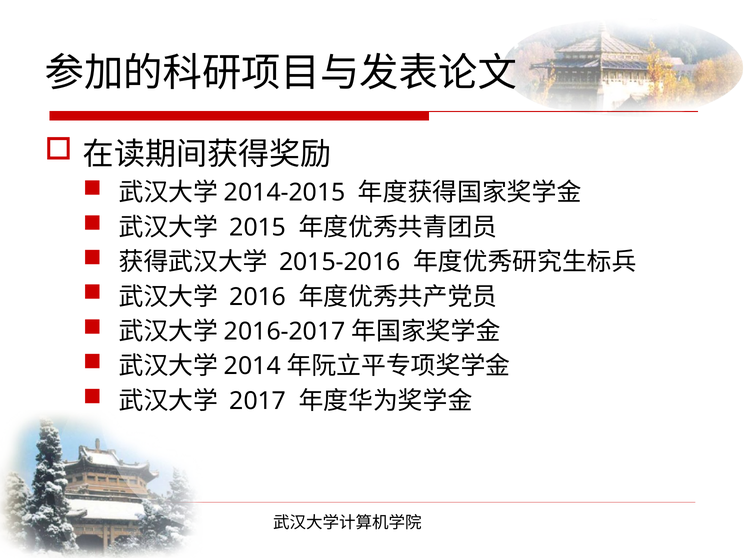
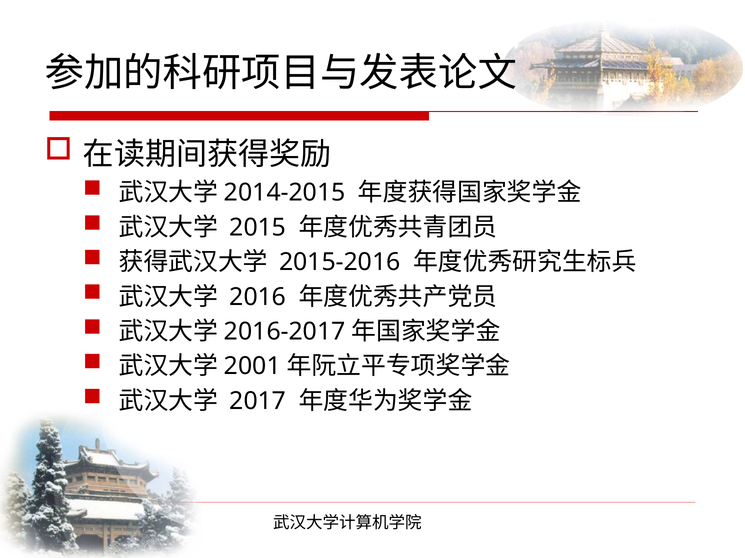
2014: 2014 -> 2001 (252, 367)
